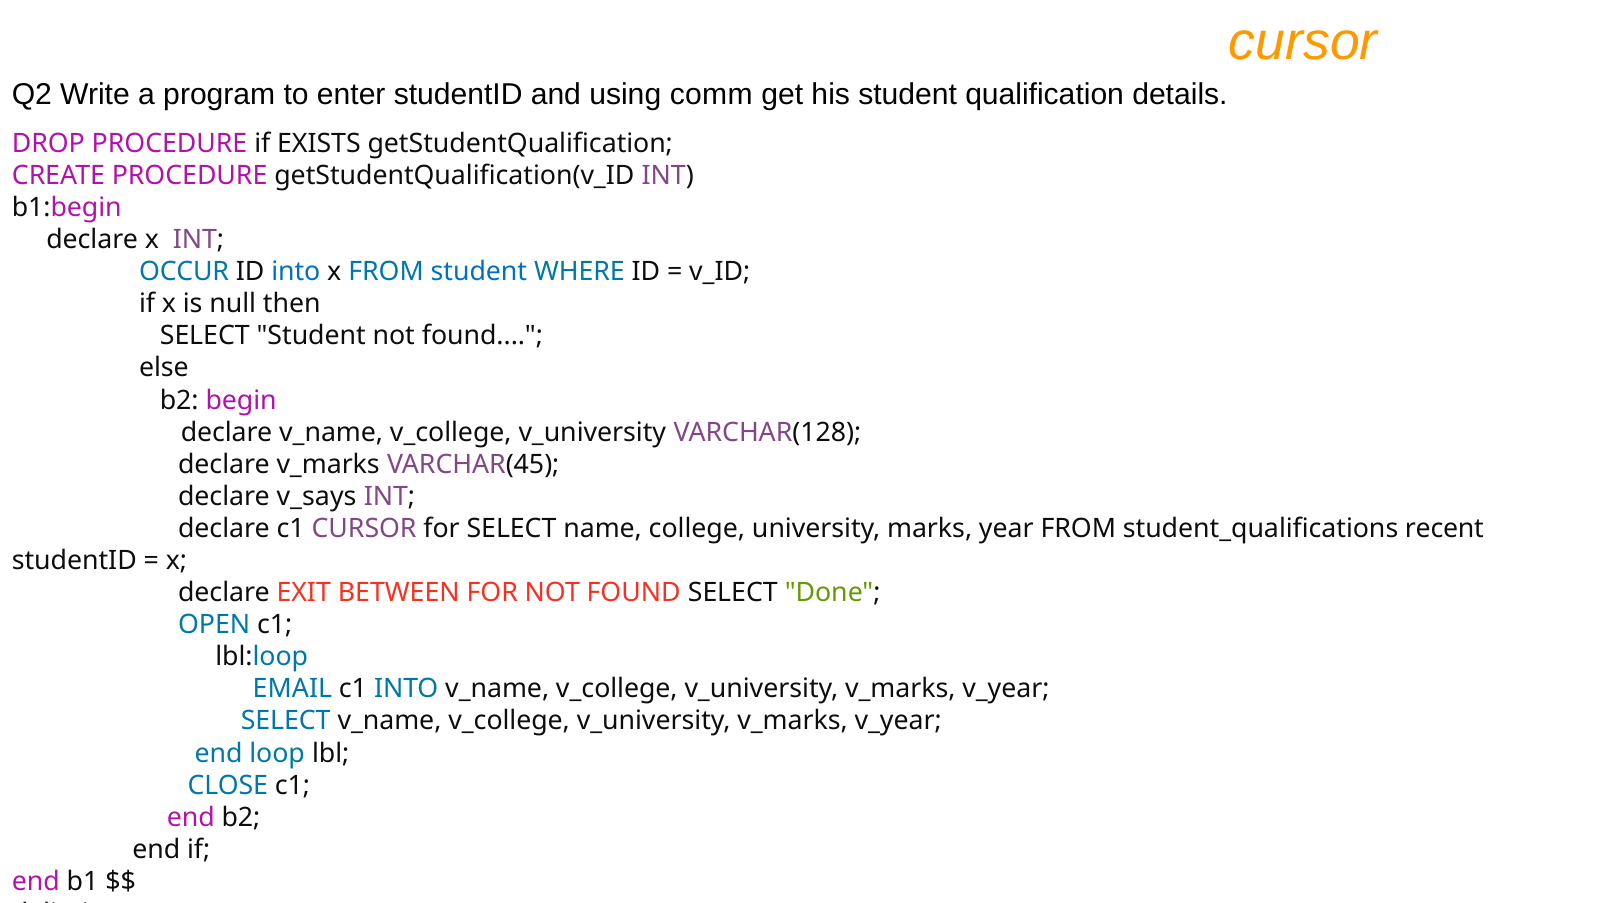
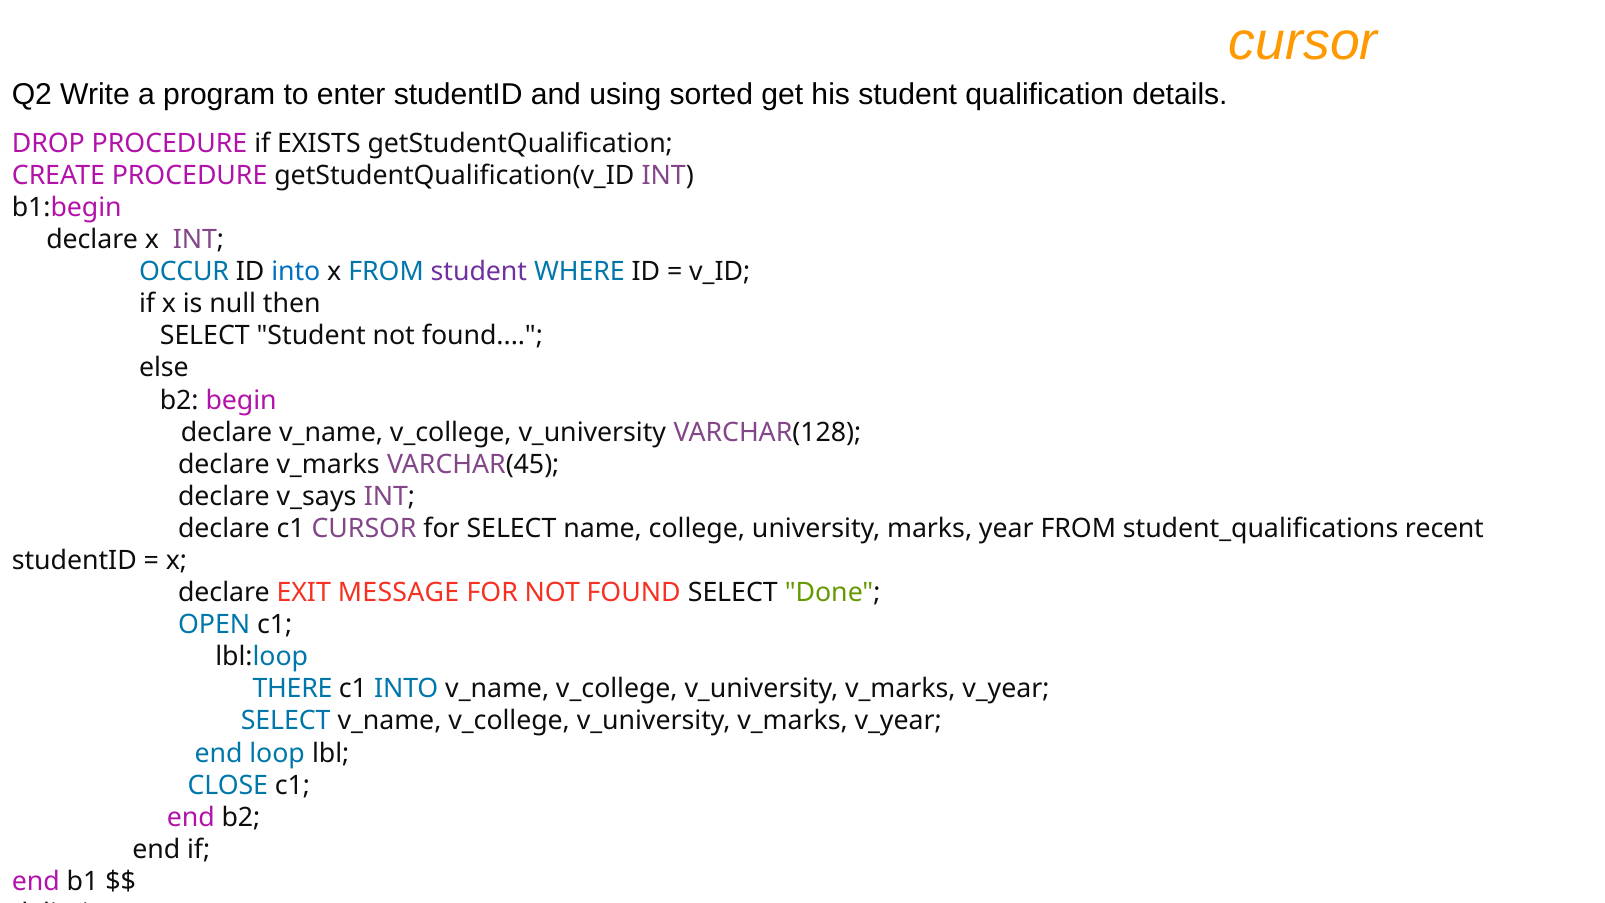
comm: comm -> sorted (711, 95)
student colour: blue -> purple (479, 272)
BETWEEN: BETWEEN -> MESSAGE (399, 593)
EMAIL: EMAIL -> THERE (293, 689)
